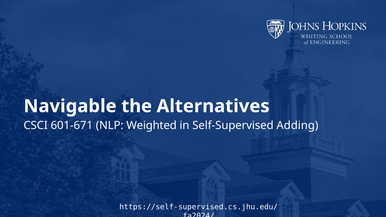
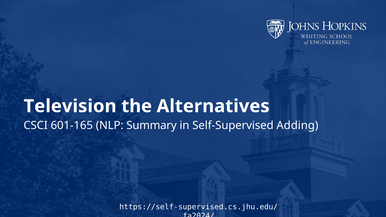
Navigable: Navigable -> Television (70, 106)
601-671: 601-671 -> 601-165 (72, 125)
Weighted: Weighted -> Summary (152, 125)
